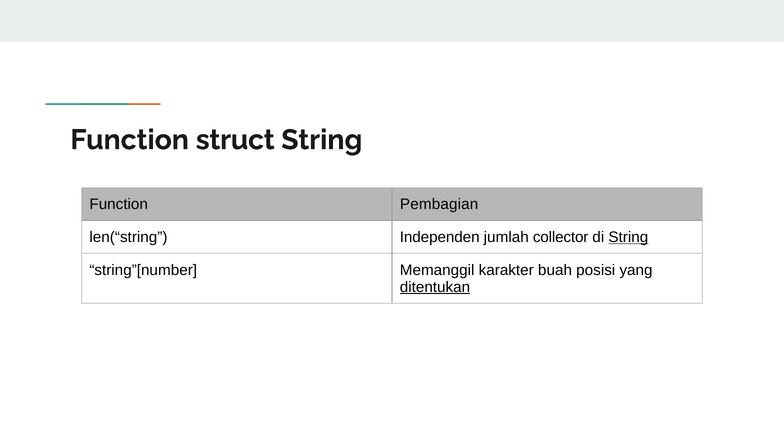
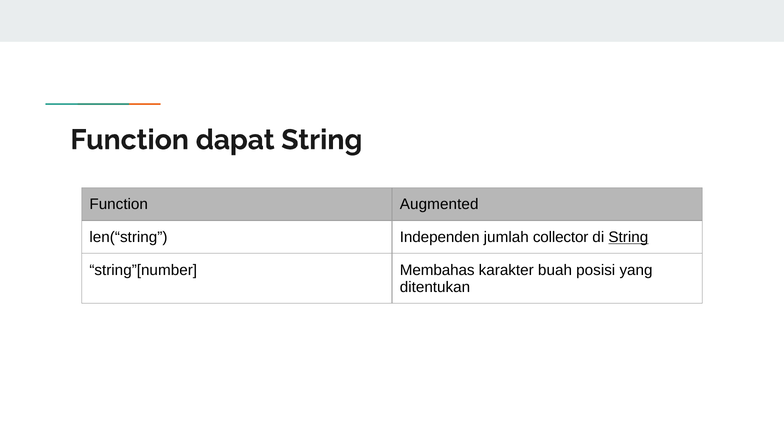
struct: struct -> dapat (235, 140)
Pembagian: Pembagian -> Augmented (439, 204)
Memanggil: Memanggil -> Membahas (437, 270)
ditentukan underline: present -> none (435, 287)
